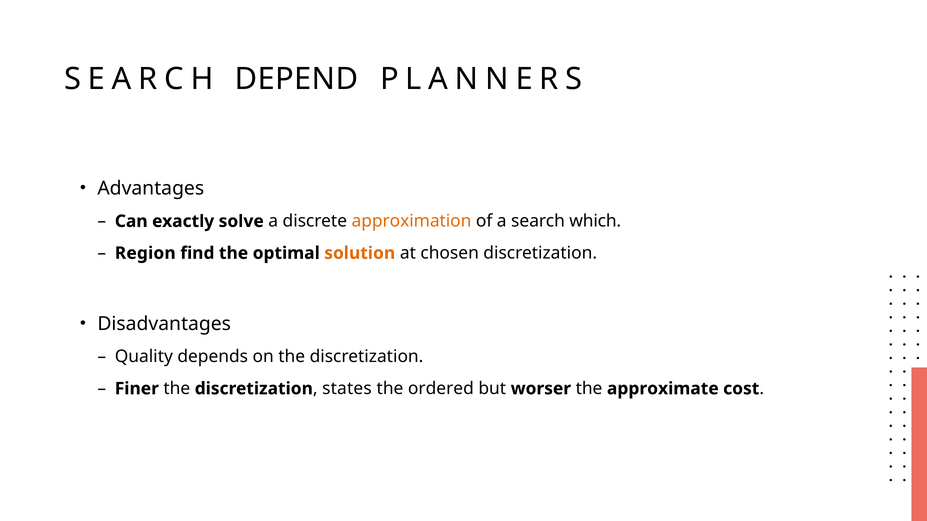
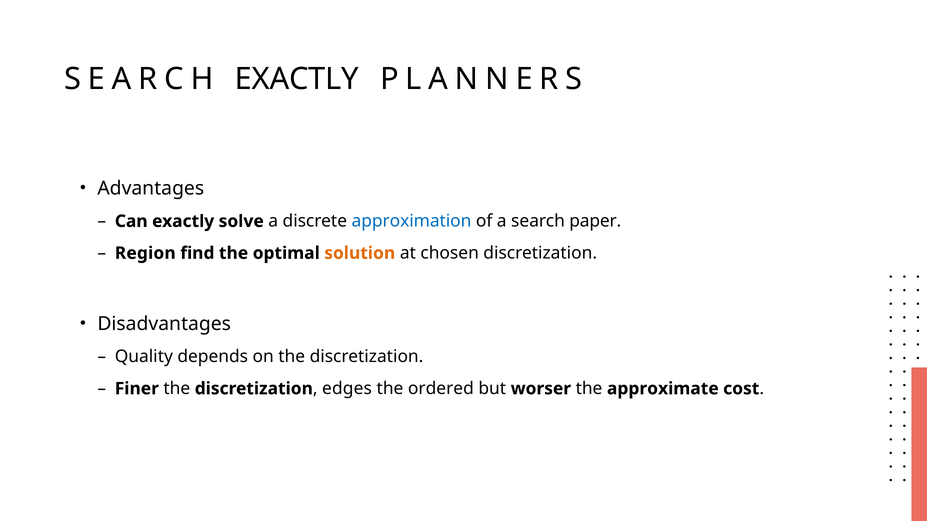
SEARCH DEPEND: DEPEND -> EXACTLY (297, 79)
approximation colour: orange -> blue (412, 221)
which: which -> paper (595, 221)
states: states -> edges (347, 389)
